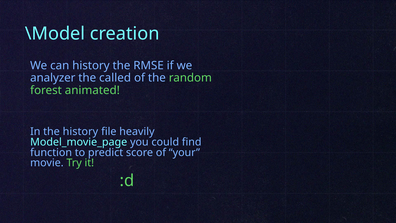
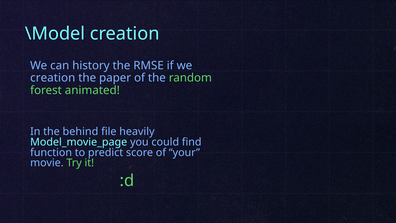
analyzer: analyzer -> creation (53, 78)
called: called -> paper (115, 78)
the history: history -> behind (80, 132)
